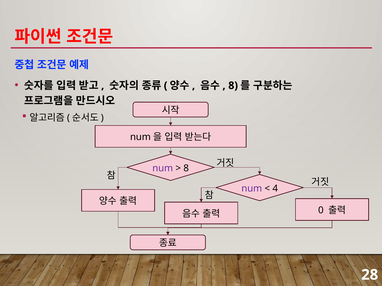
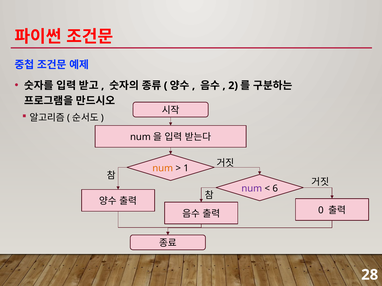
8: 8 -> 2 (233, 86)
num colour: purple -> orange (163, 169)
8: 8 -> 1 (186, 169)
4: 4 -> 6 (275, 189)
